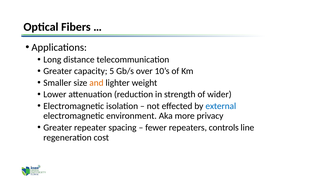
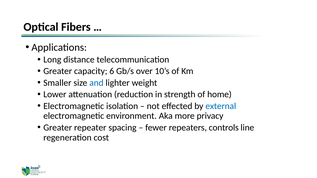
5: 5 -> 6 (112, 71)
and colour: orange -> blue (96, 83)
wider: wider -> home (219, 95)
